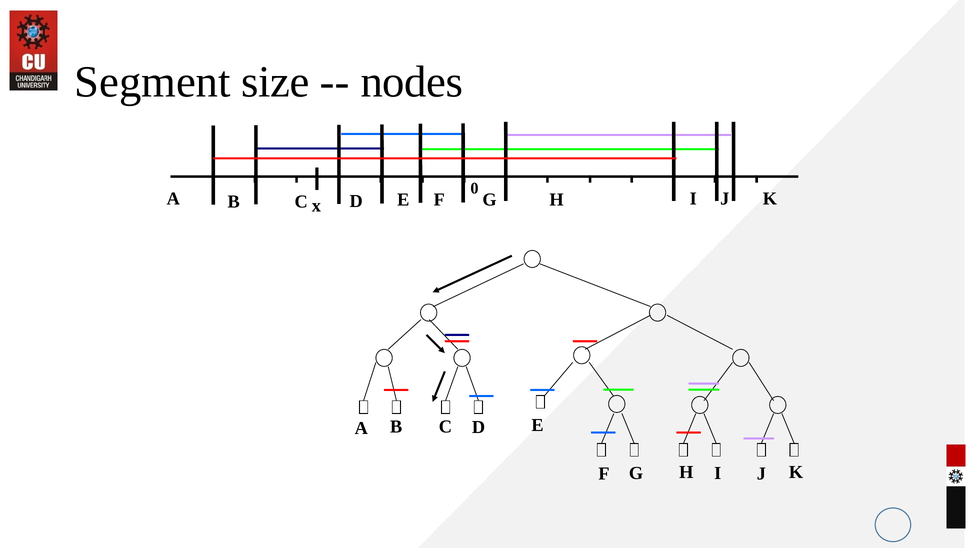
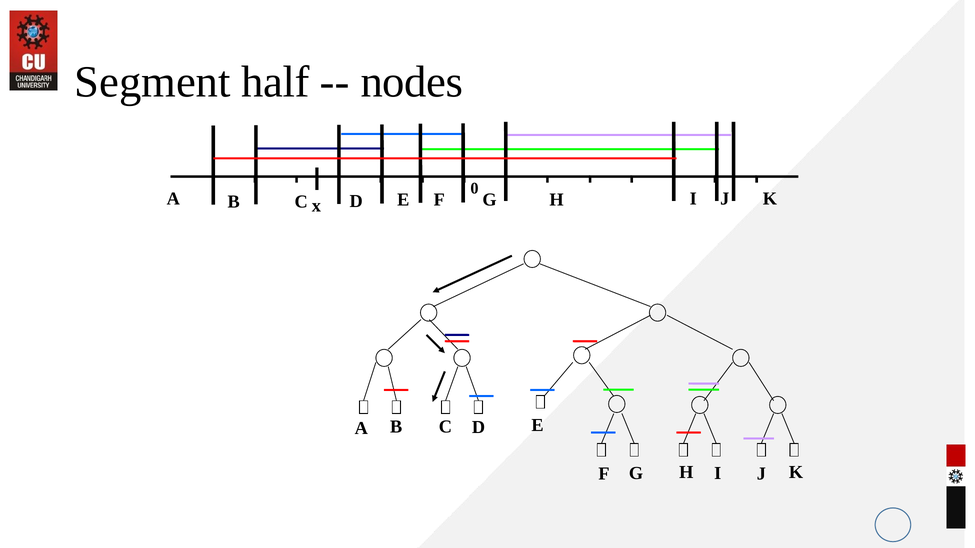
size: size -> half (275, 82)
